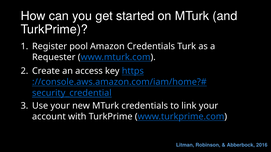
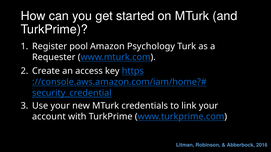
Amazon Credentials: Credentials -> Psychology (151, 46)
